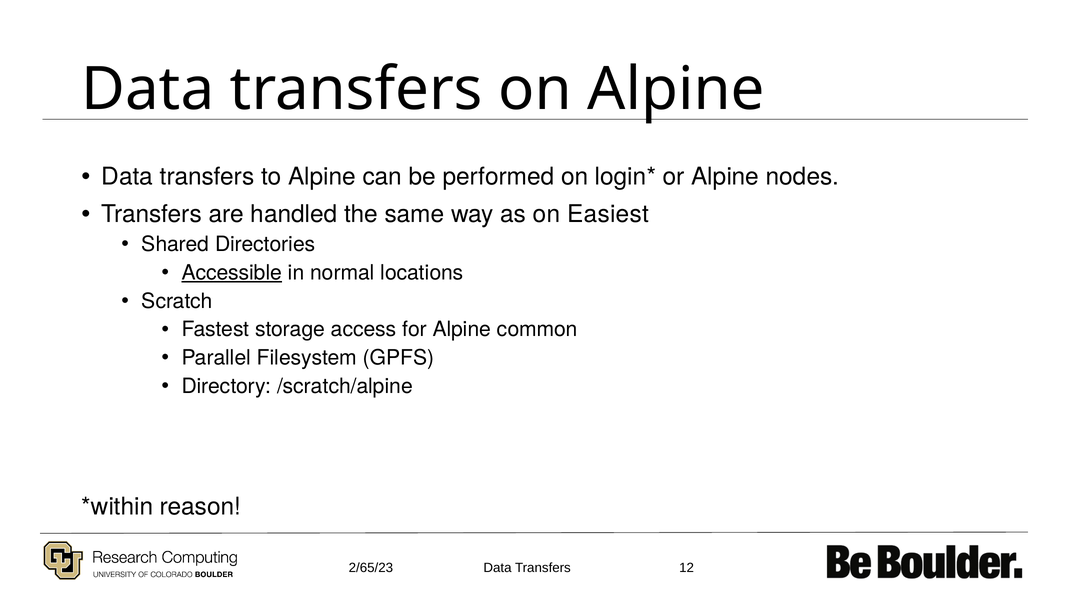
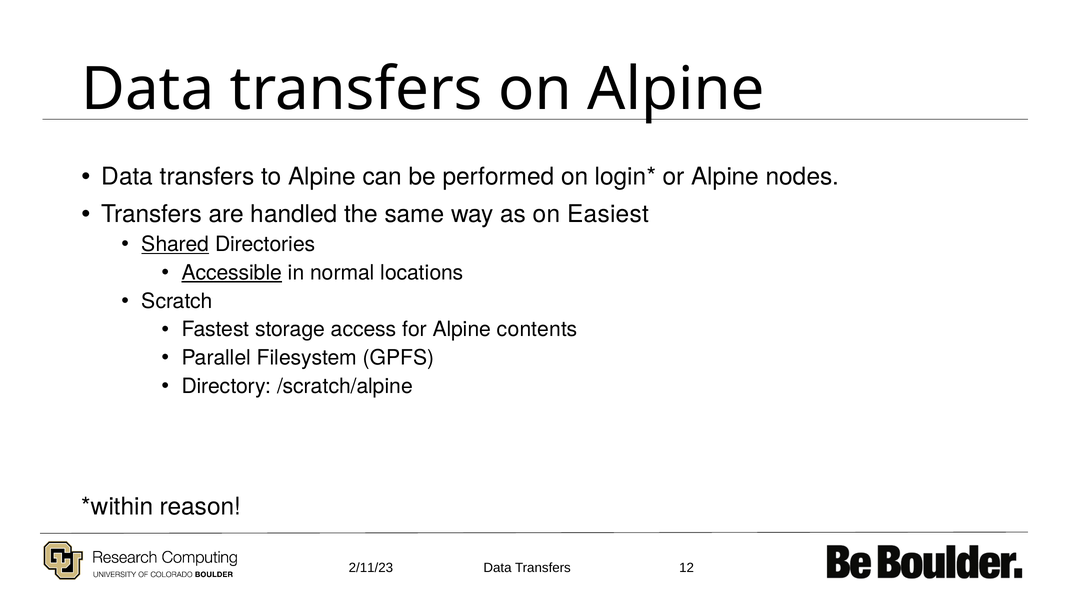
Shared underline: none -> present (175, 245)
common: common -> contents (537, 330)
2/65/23: 2/65/23 -> 2/11/23 (371, 568)
